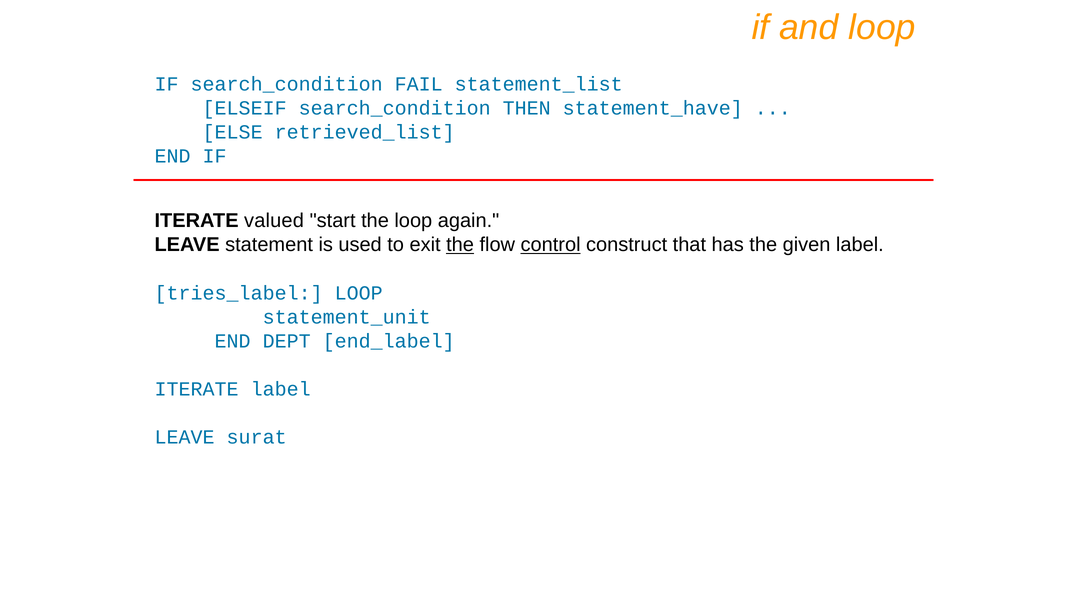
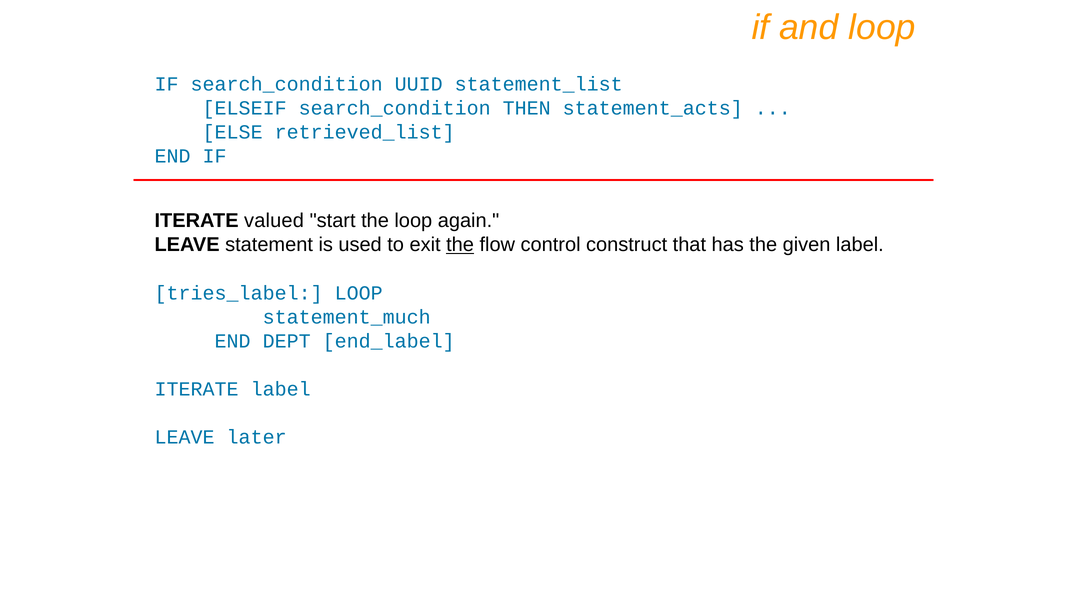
FAIL: FAIL -> UUID (419, 84)
statement_have: statement_have -> statement_acts (653, 108)
control underline: present -> none (551, 245)
statement_unit: statement_unit -> statement_much (347, 317)
surat: surat -> later (257, 437)
